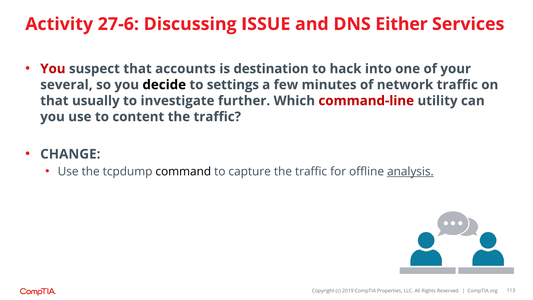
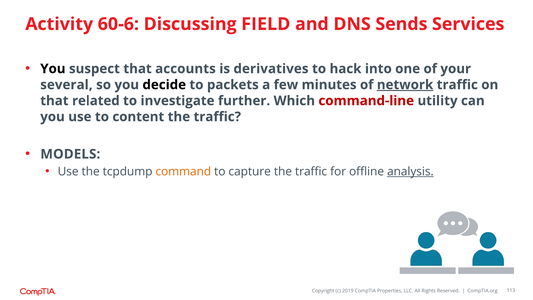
27-6: 27-6 -> 60-6 (118, 24)
ISSUE: ISSUE -> FIELD (266, 24)
Either: Either -> Sends (401, 24)
You colour: red -> black (53, 69)
destination: destination -> derivatives (271, 69)
settings: settings -> packets (233, 85)
network underline: none -> present (405, 85)
usually: usually -> related (96, 101)
CHANGE: CHANGE -> MODELS (70, 154)
command colour: black -> orange (183, 171)
